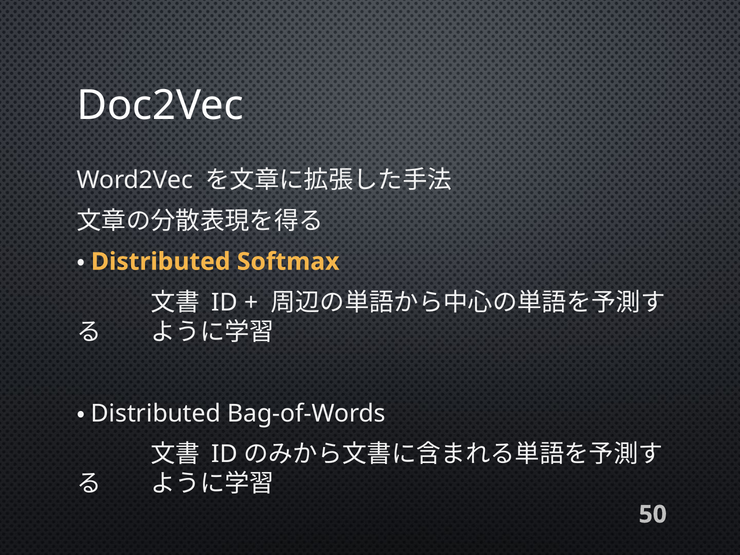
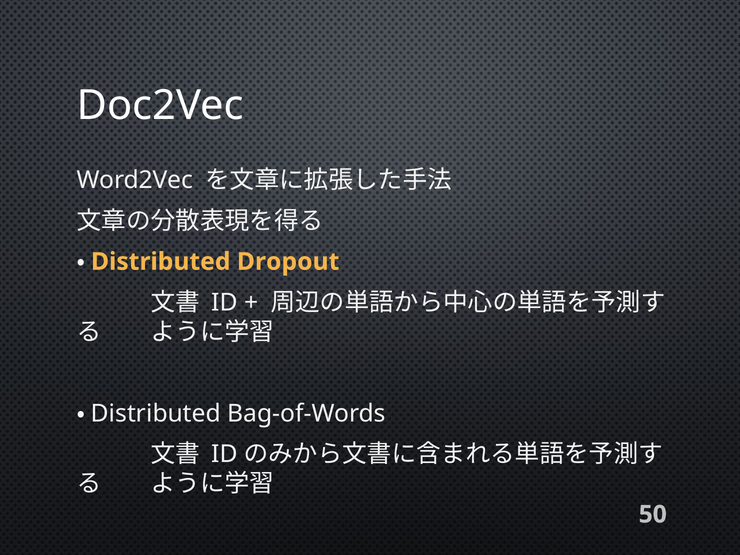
Softmax: Softmax -> Dropout (288, 262)
